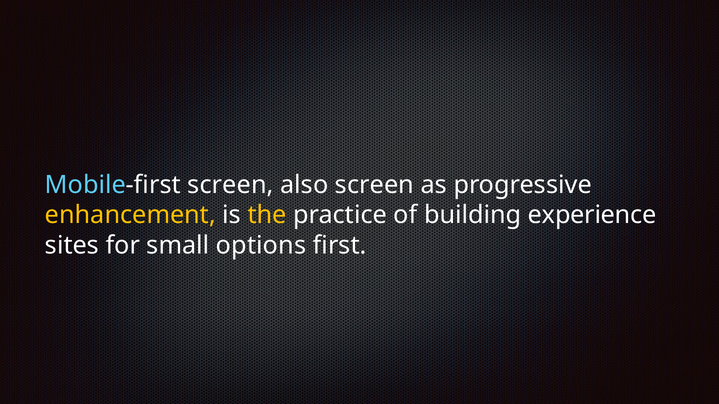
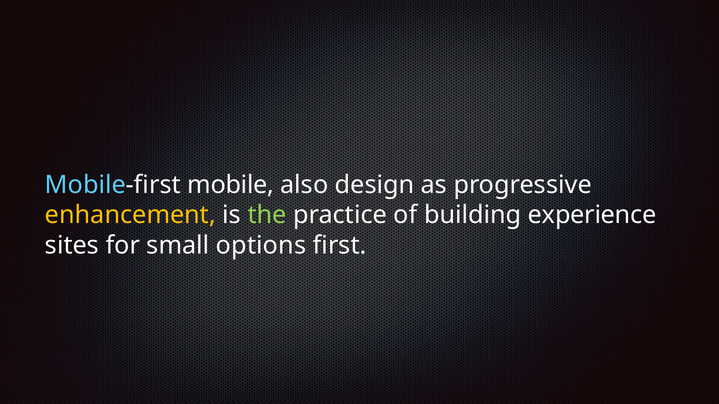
Mobile-first screen: screen -> mobile (231, 185)
also screen: screen -> design (375, 185)
the colour: yellow -> light green (267, 215)
